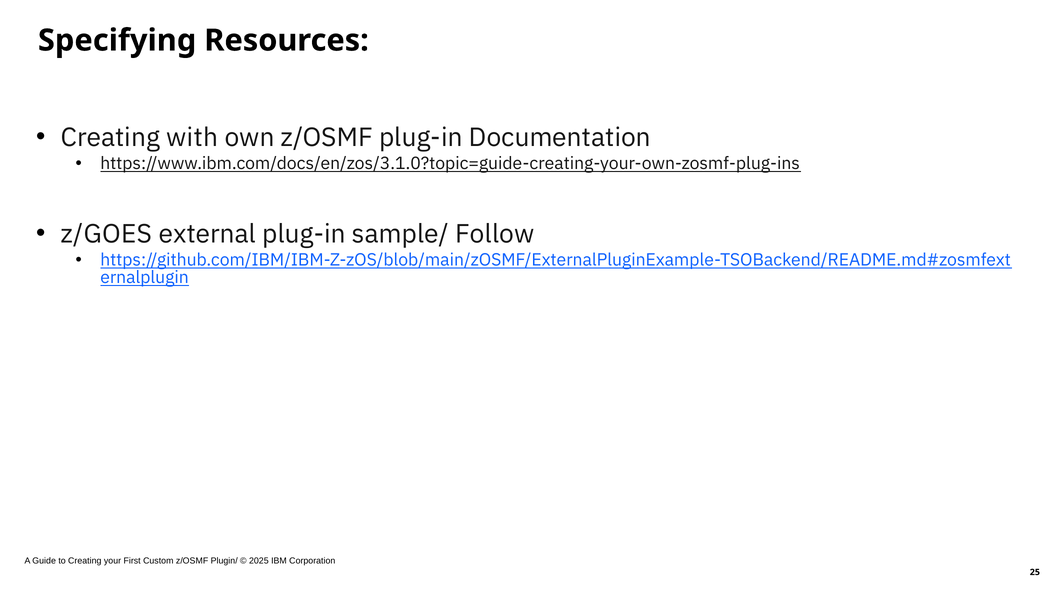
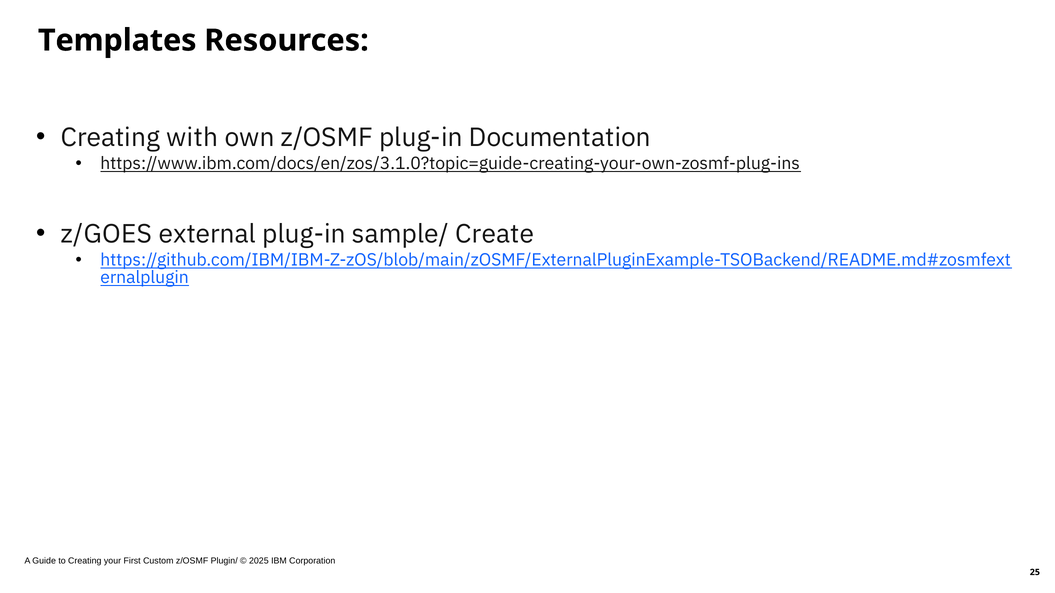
Specifying: Specifying -> Templates (117, 40)
Follow: Follow -> Create (495, 234)
